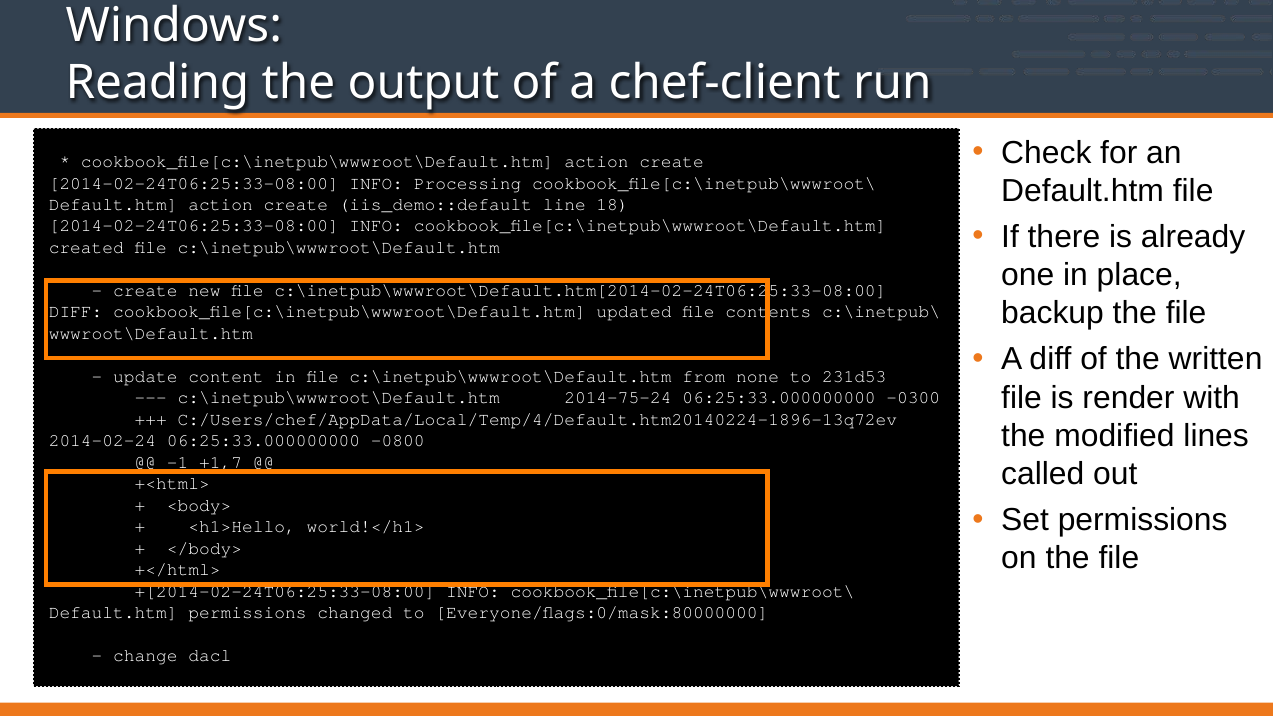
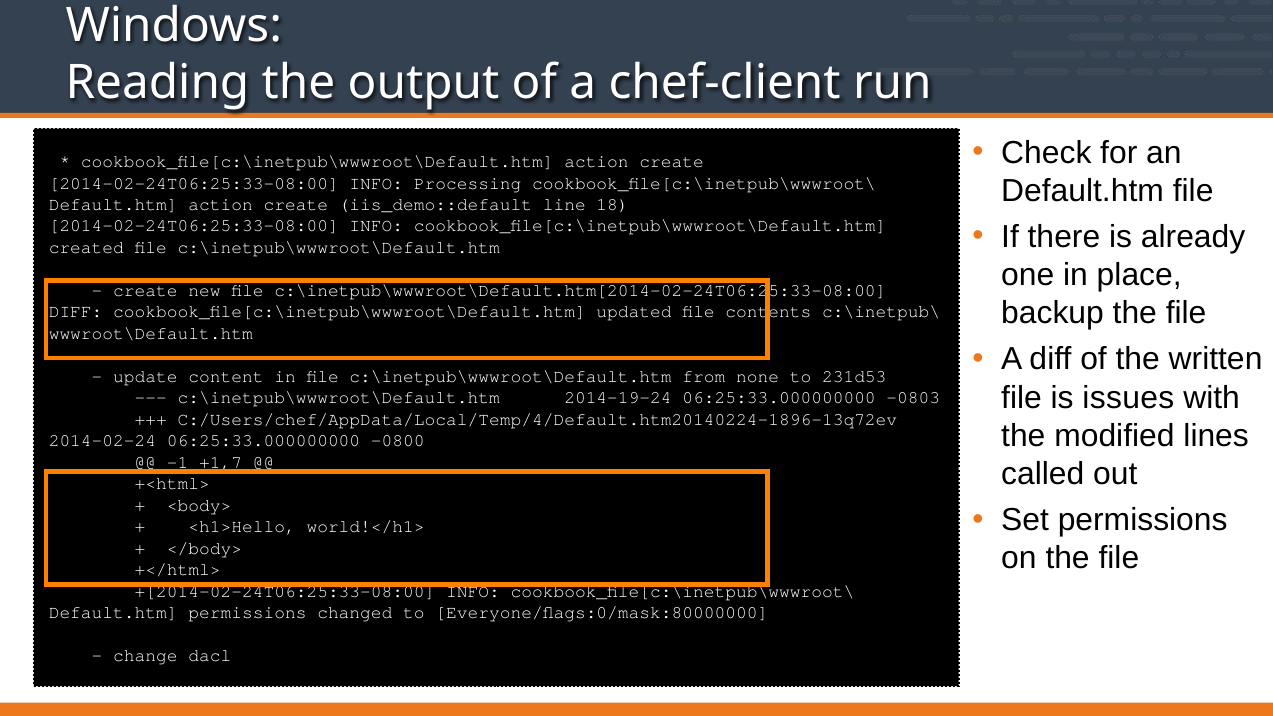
render: render -> issues (1128, 398)
2014-75-24: 2014-75-24 -> 2014-19-24 (618, 398)
-0300: -0300 -> -0803 (913, 398)
